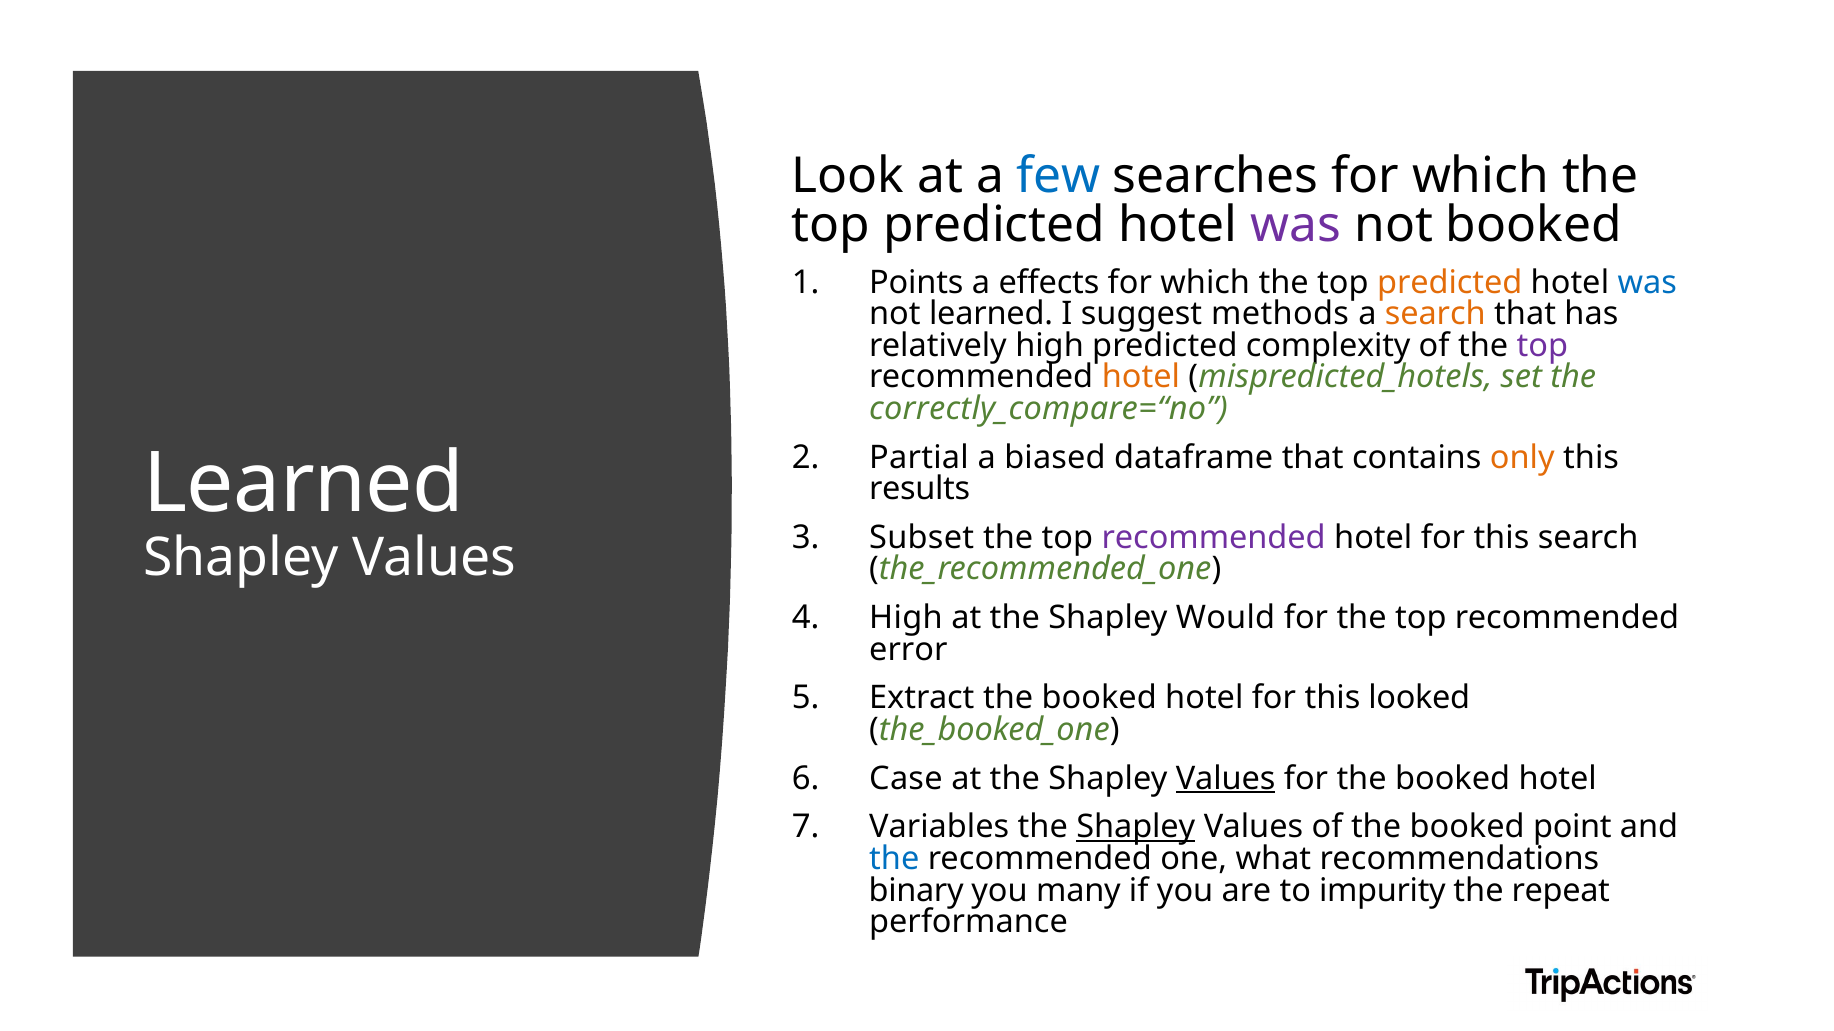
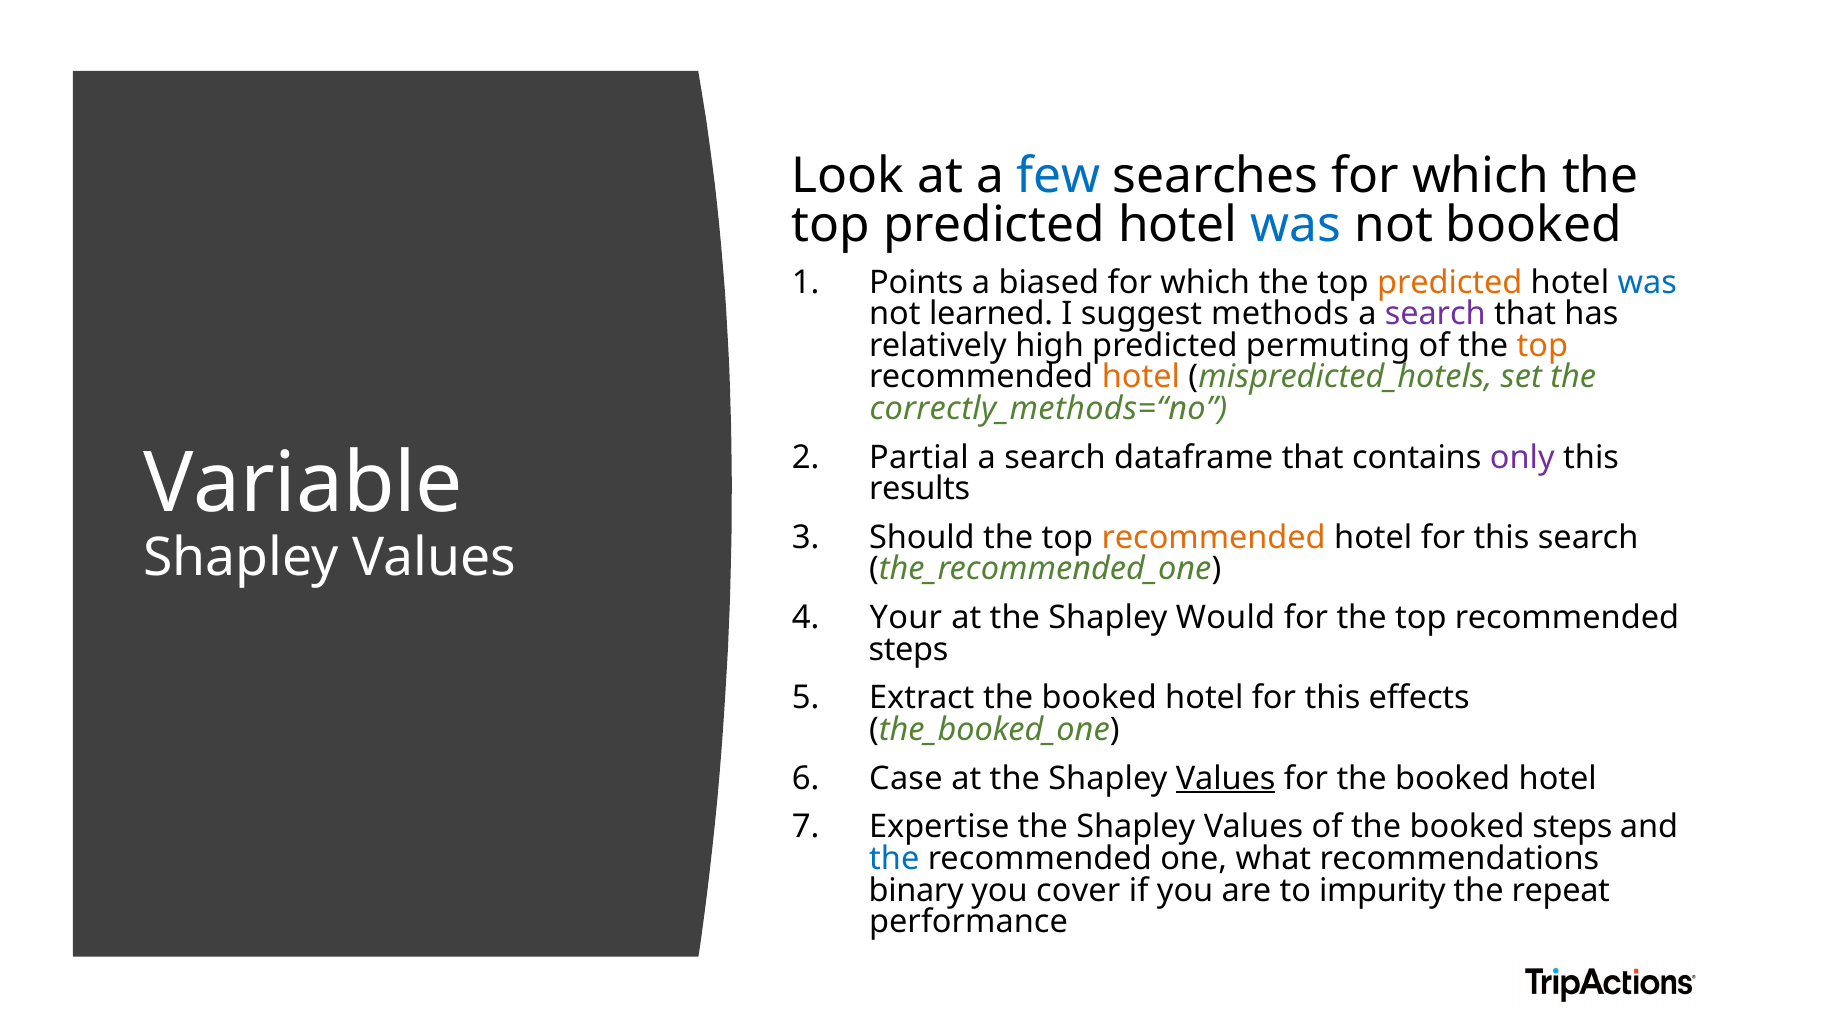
was colour: purple -> blue (1296, 225)
effects: effects -> biased (1049, 283)
search colour: orange -> purple (1435, 314)
complexity: complexity -> permuting (1328, 346)
top colour: purple -> orange (1542, 346)
correctly_compare=“no: correctly_compare=“no -> correctly_methods=“no (1048, 409)
biased: biased -> search (1055, 458)
only colour: orange -> purple (1522, 458)
Learned: Learned -> Variable (303, 484)
Subset: Subset -> Should (922, 538)
recommended colour: purple -> orange (1214, 538)
High: High -> Your (906, 618)
error: error -> steps (909, 650)
looked: looked -> effects (1419, 699)
Variables: Variables -> Expertise (939, 828)
Shapley underline: present -> none (1136, 828)
booked point: point -> steps (1572, 828)
many: many -> cover (1078, 891)
